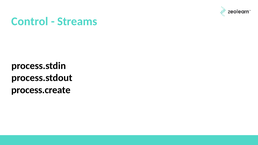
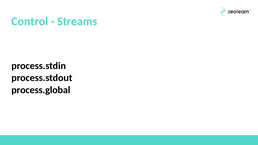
process.create: process.create -> process.global (41, 90)
